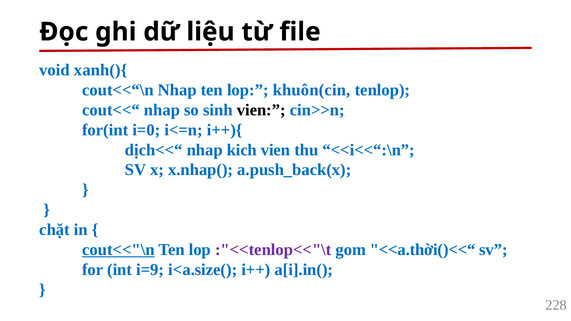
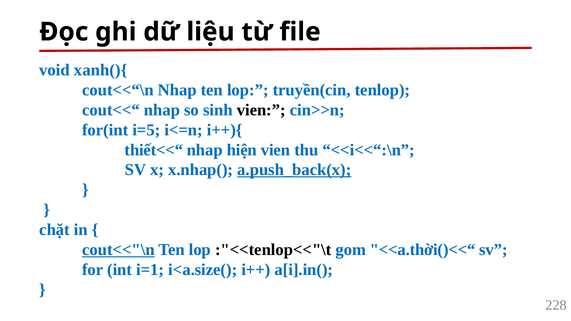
khuôn(cin: khuôn(cin -> truyền(cin (312, 90)
i=0: i=0 -> i=5 (146, 130)
dịch<<“: dịch<<“ -> thiết<<“ (154, 150)
kich: kich -> hiện (242, 150)
a.push_back(x underline: none -> present (294, 170)
:"<<tenlop<<"\t colour: purple -> black (273, 250)
i=9: i=9 -> i=1 (150, 270)
